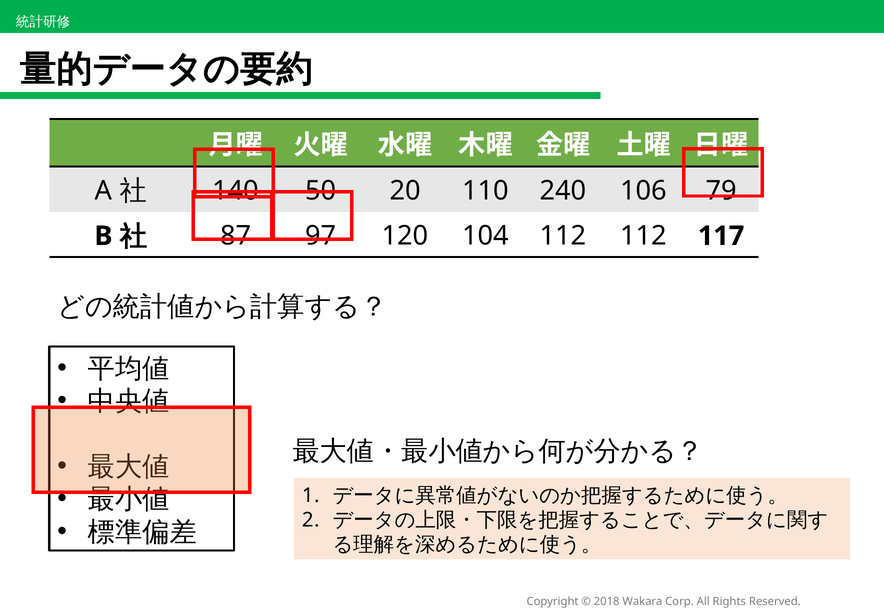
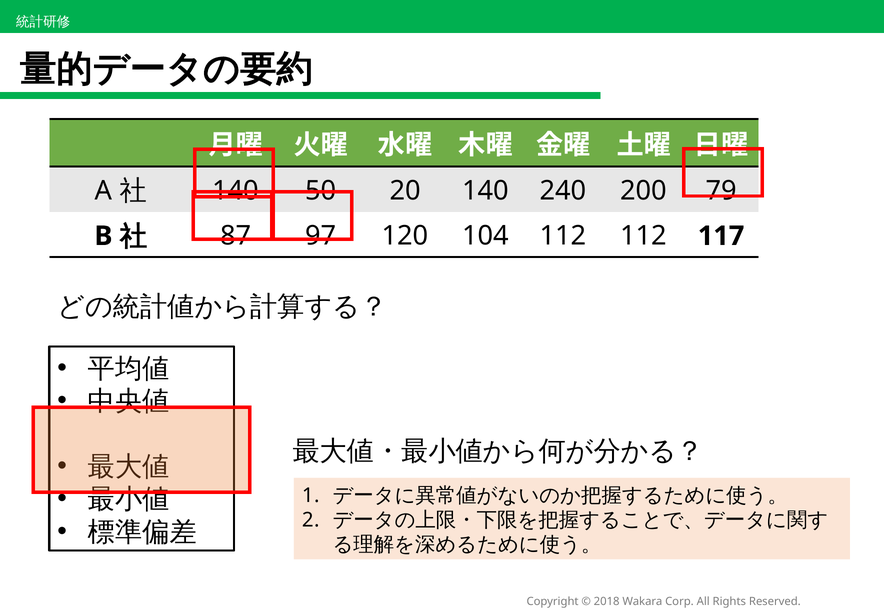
20 110: 110 -> 140 (486, 191)
106: 106 -> 200 (644, 191)
